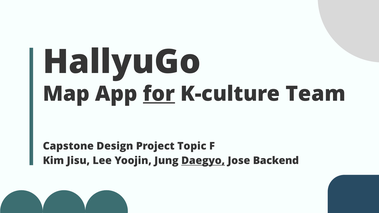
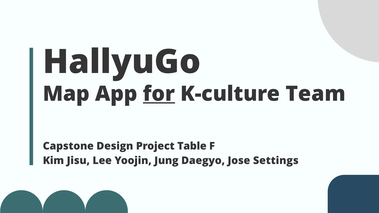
Topic: Topic -> Table (192, 146)
Daegyo underline: present -> none (203, 161)
Backend: Backend -> Settings (276, 161)
